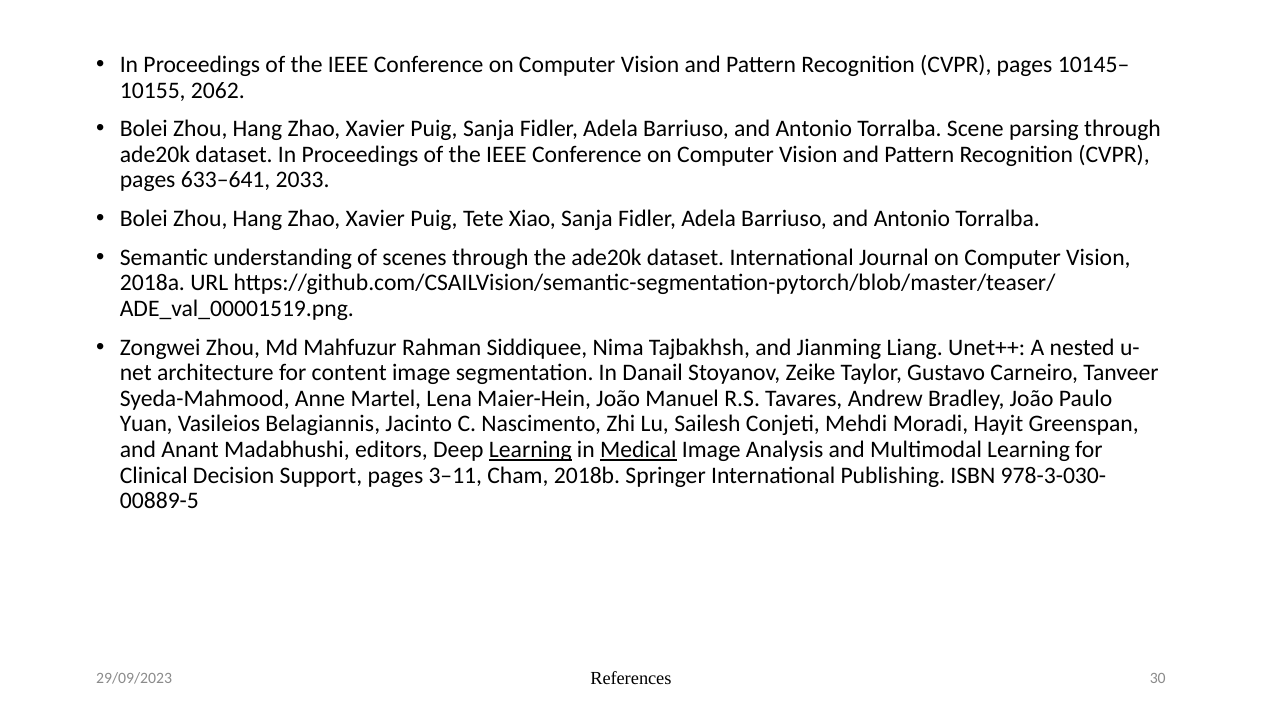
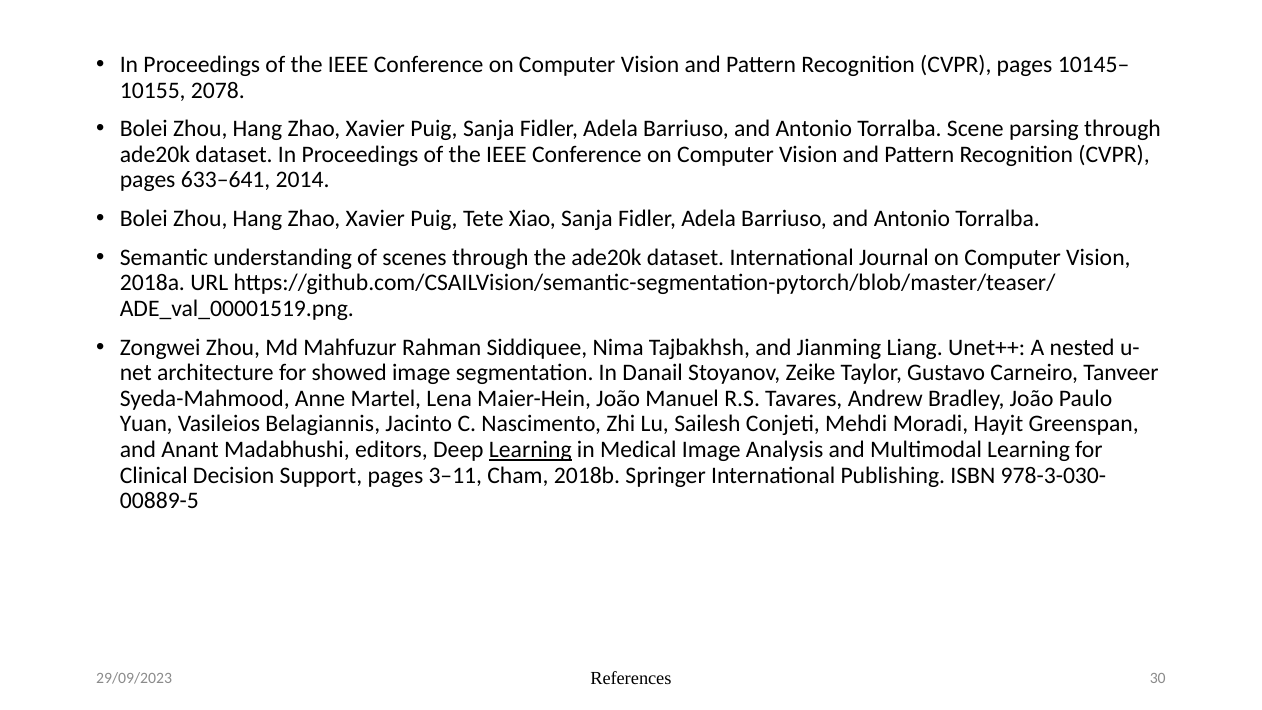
2062: 2062 -> 2078 (218, 90)
2033: 2033 -> 2014 (303, 180)
content: content -> showed (349, 373)
Medical underline: present -> none (638, 450)
